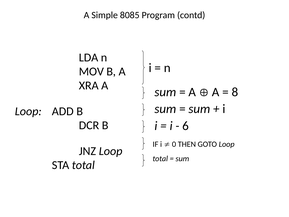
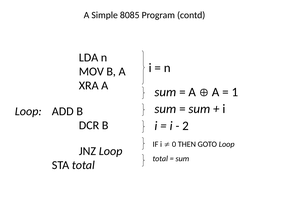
8: 8 -> 1 (235, 92)
6: 6 -> 2 (186, 126)
